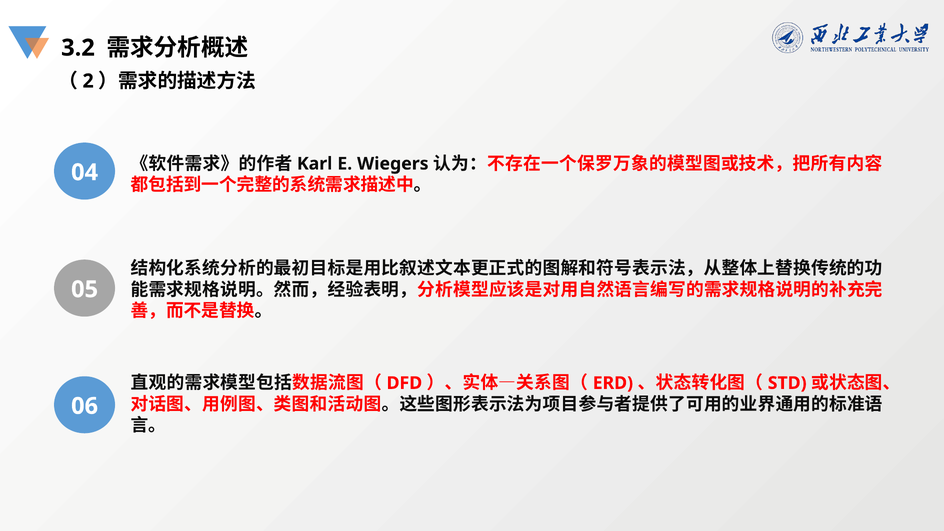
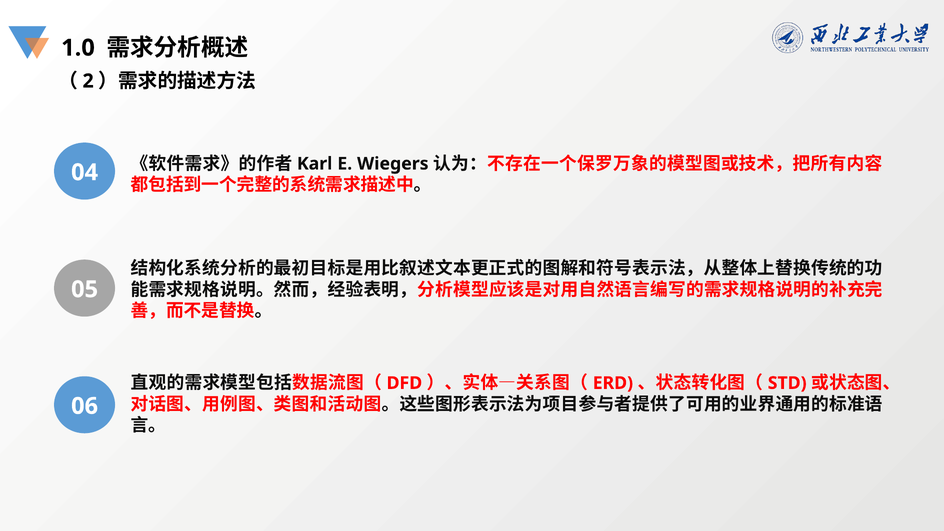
3.2: 3.2 -> 1.0 (78, 48)
